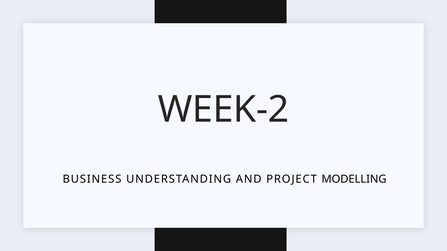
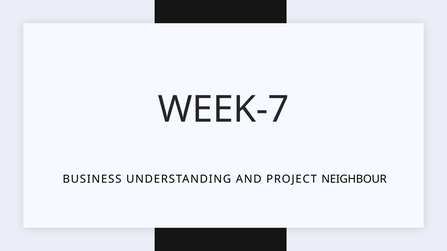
WEEK-2: WEEK-2 -> WEEK-7 (224, 110)
MODELLING: MODELLING -> NEIGHBOUR (354, 179)
